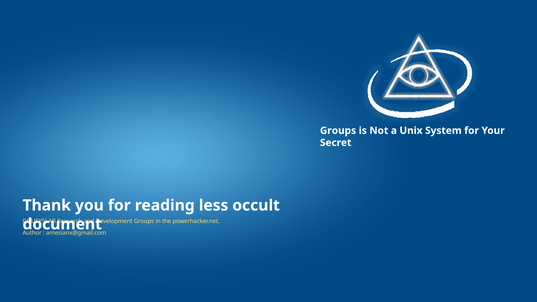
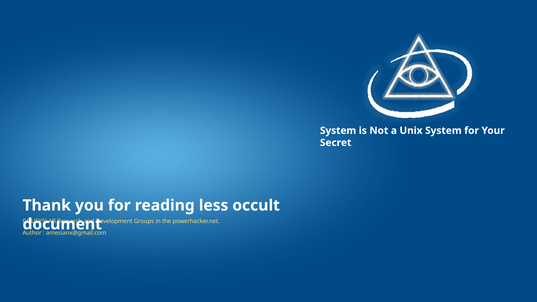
Groups: Groups -> System (338, 131)
